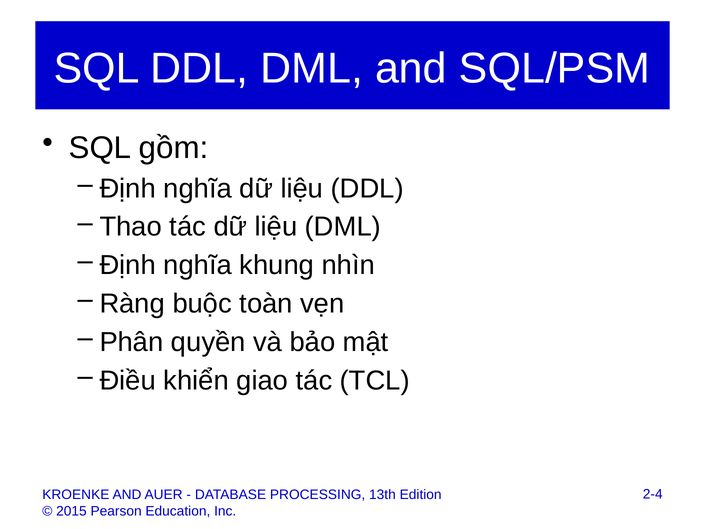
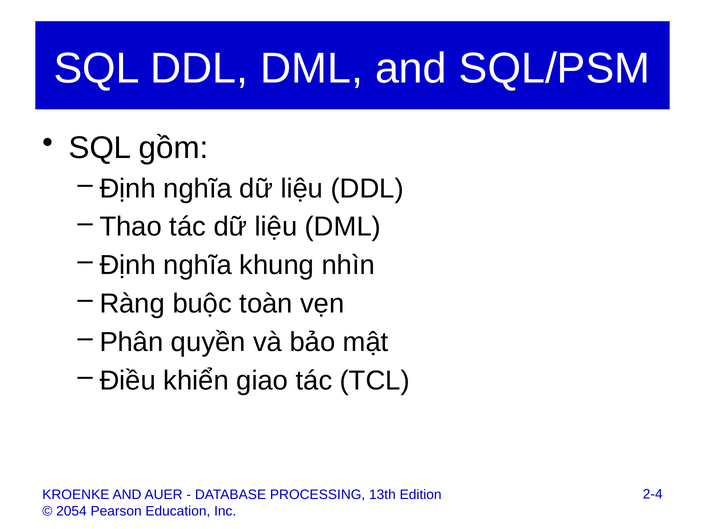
2015: 2015 -> 2054 (71, 511)
